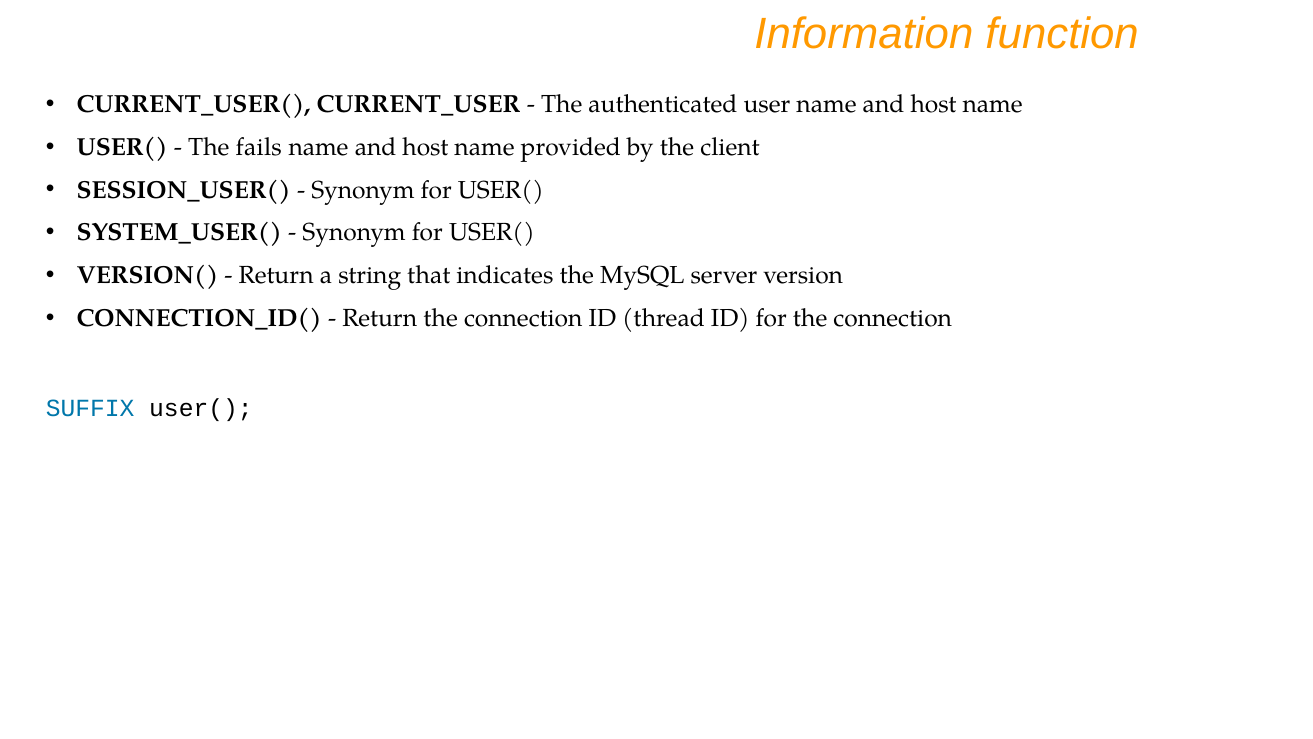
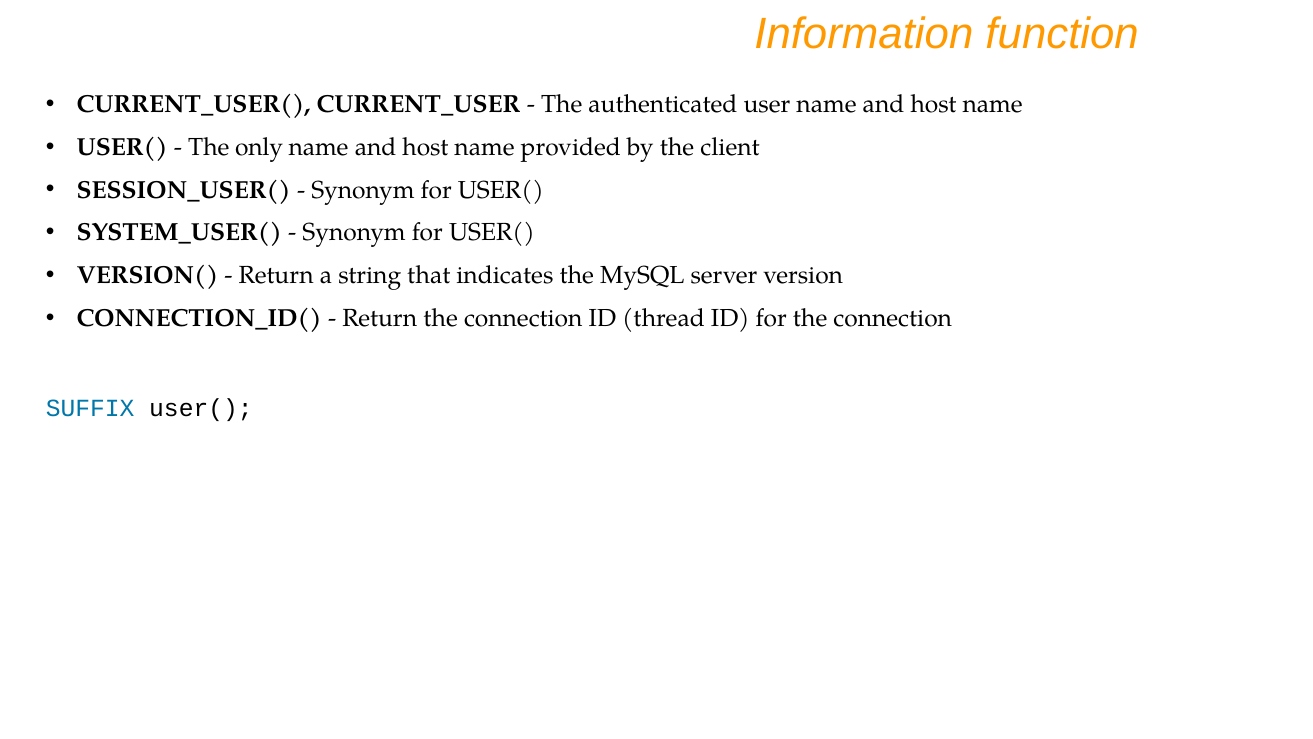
fails: fails -> only (259, 147)
